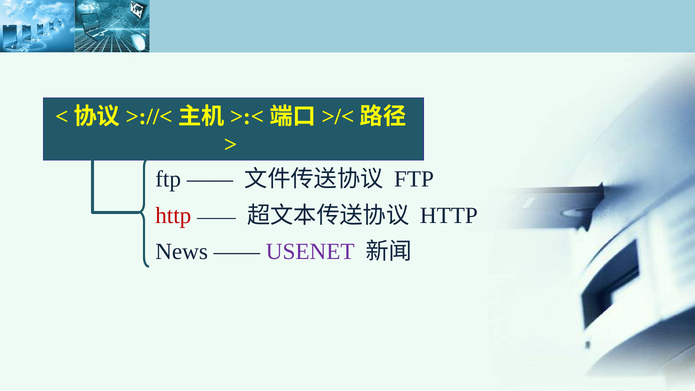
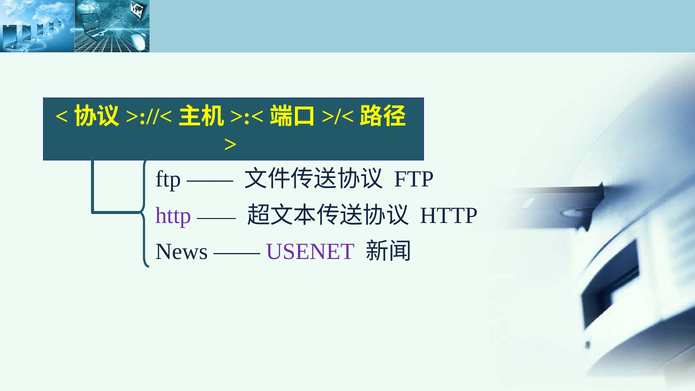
http colour: red -> purple (173, 215)
